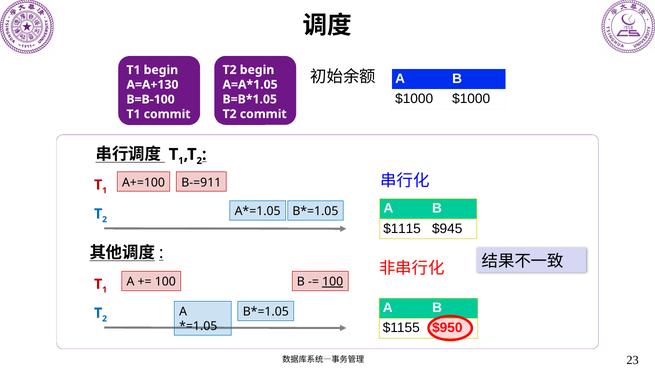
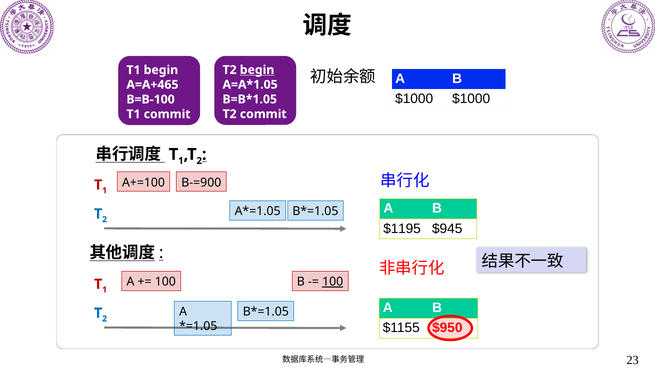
begin underline: none -> present (257, 70)
A=A+130: A=A+130 -> A=A+465 (152, 85)
B-=911: B-=911 -> B-=900 (201, 183)
$1115: $1115 -> $1195 (402, 229)
